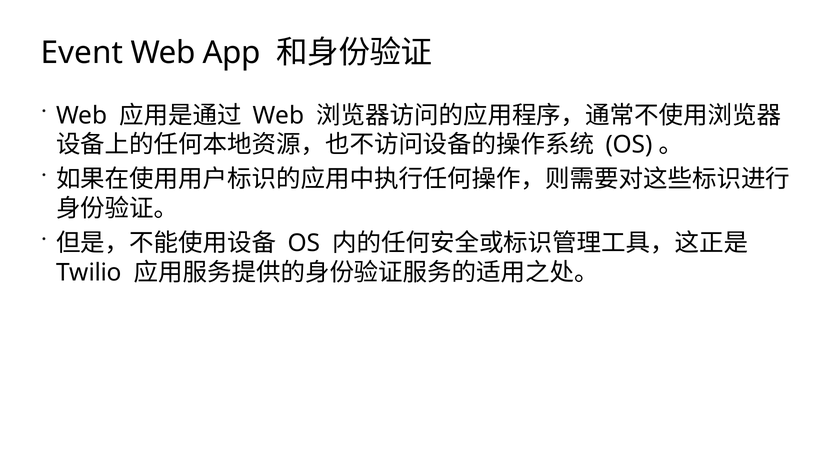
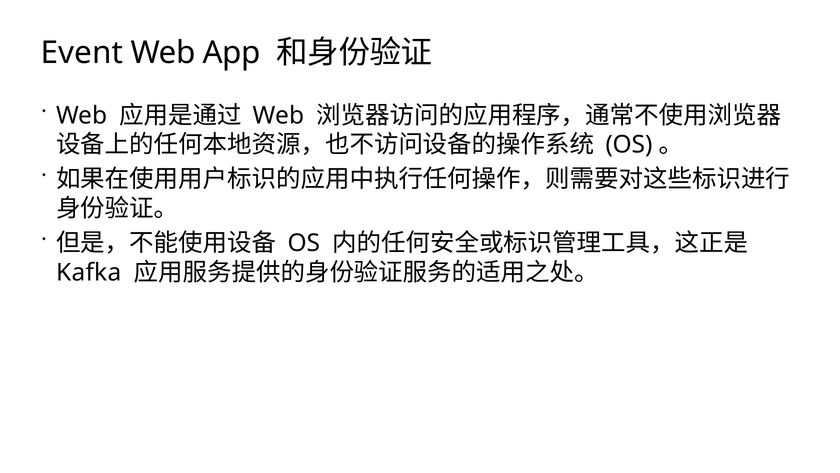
Twilio: Twilio -> Kafka (89, 272)
